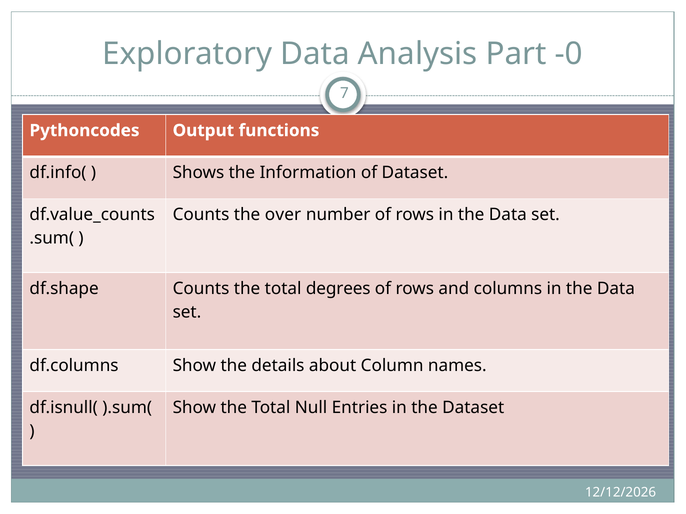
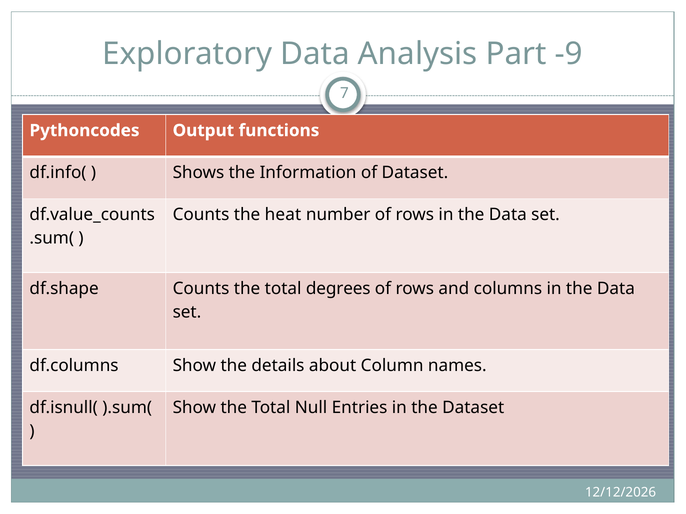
-0: -0 -> -9 (569, 54)
over: over -> heat (283, 215)
